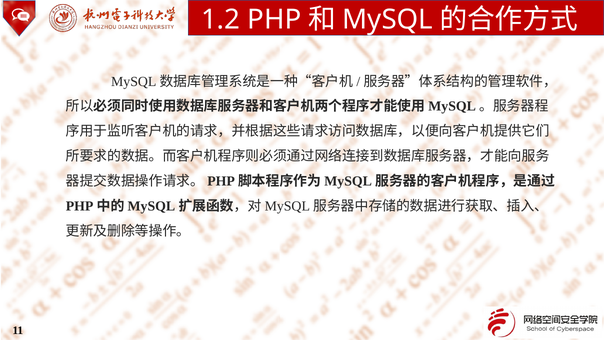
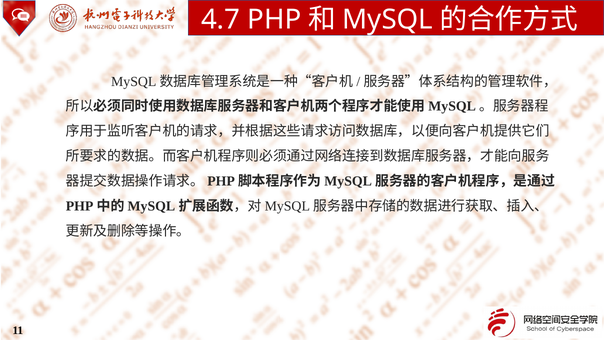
1.2: 1.2 -> 4.7 (221, 20)
